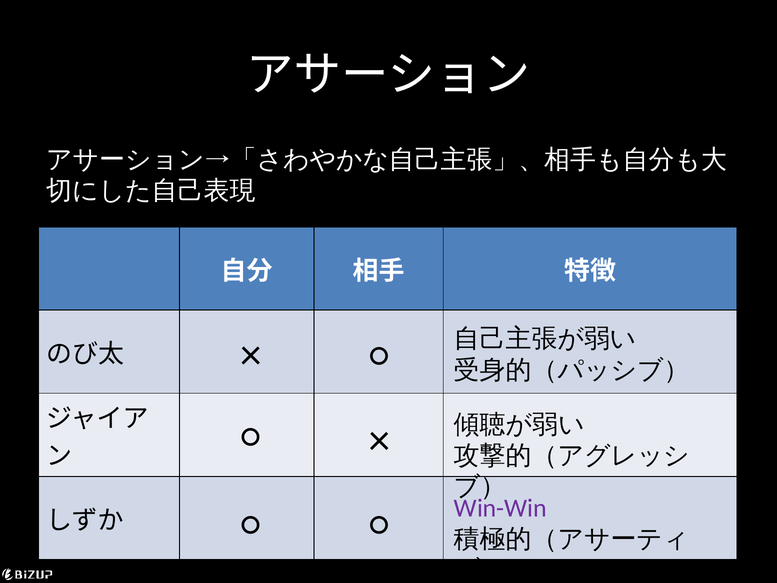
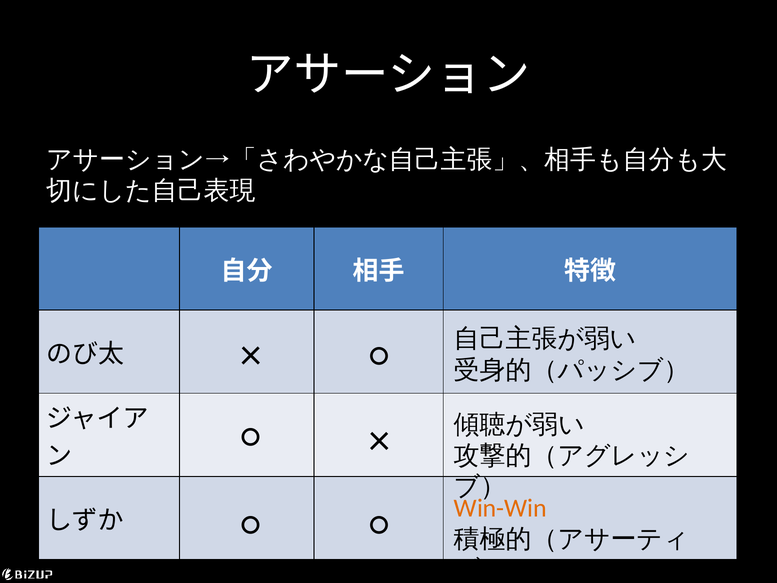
Win-Win colour: purple -> orange (500, 508)
